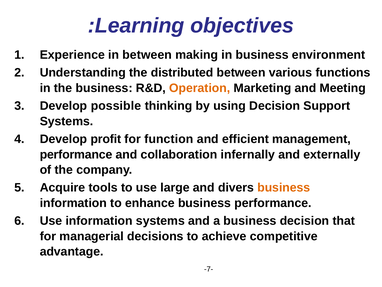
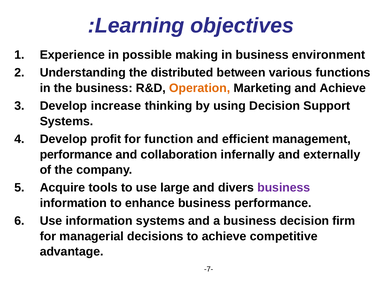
in between: between -> possible (147, 55)
and Meeting: Meeting -> Achieve (343, 88)
possible: possible -> increase (116, 106)
business colour: orange -> purple (284, 187)
that: that -> firm (344, 221)
